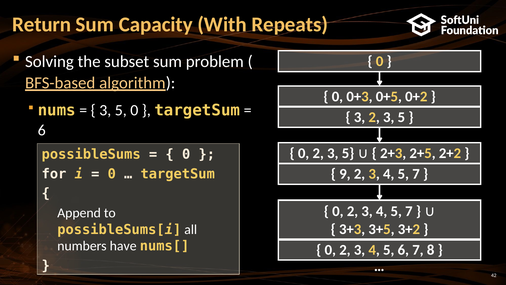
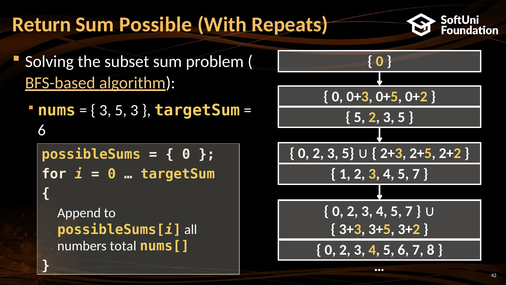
Capacity: Capacity -> Possible (156, 25)
5 0: 0 -> 3 (134, 110)
3: 3 -> 5 (360, 117)
9: 9 -> 1 (345, 174)
have: have -> total (123, 246)
